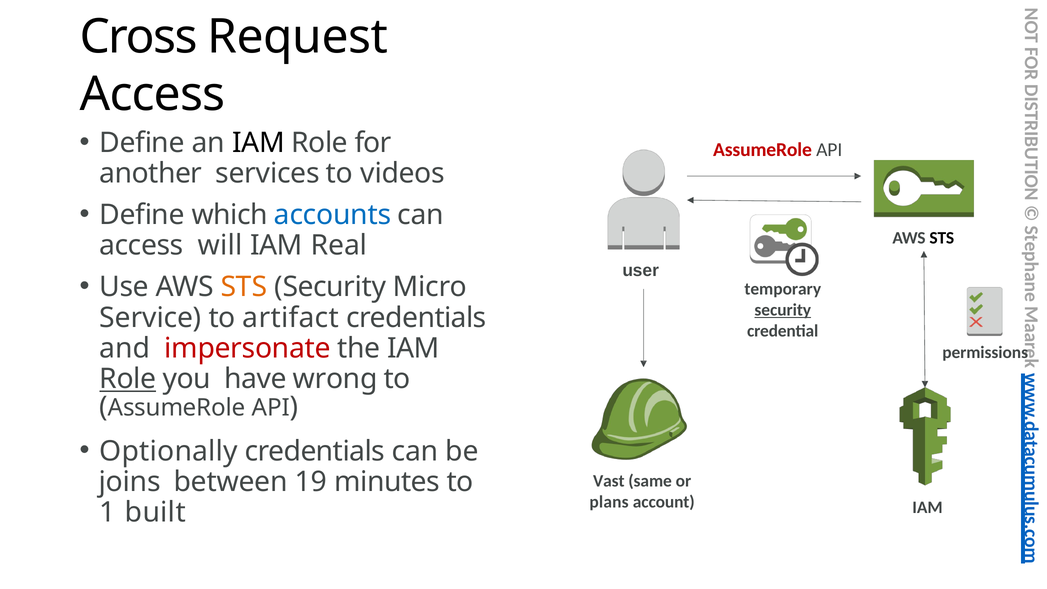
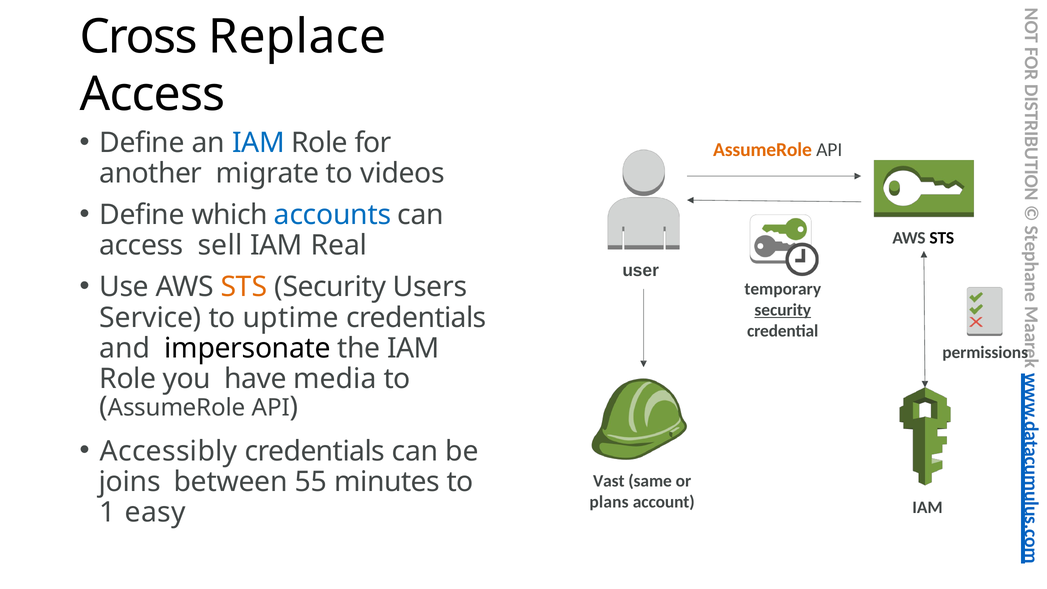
Request: Request -> Replace (297, 37)
IAM colour: black -> blue (258, 143)
AssumeRole colour: red -> orange (762, 150)
services: services -> migrate (268, 173)
will: will -> sell (220, 245)
Micro: Micro -> Users (430, 287)
artifact: artifact -> uptime (291, 318)
impersonate colour: red -> black (248, 348)
Role underline: present -> none (128, 379)
wrong: wrong -> media (335, 379)
Optionally: Optionally -> Accessibly (169, 451)
19: 19 -> 55 (311, 482)
built: built -> easy (155, 512)
